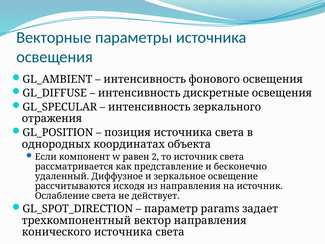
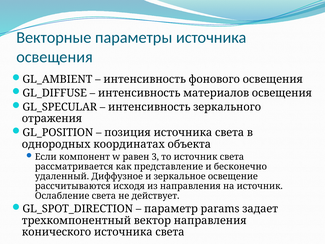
дискретные: дискретные -> материалов (216, 93)
2: 2 -> 3 (155, 157)
